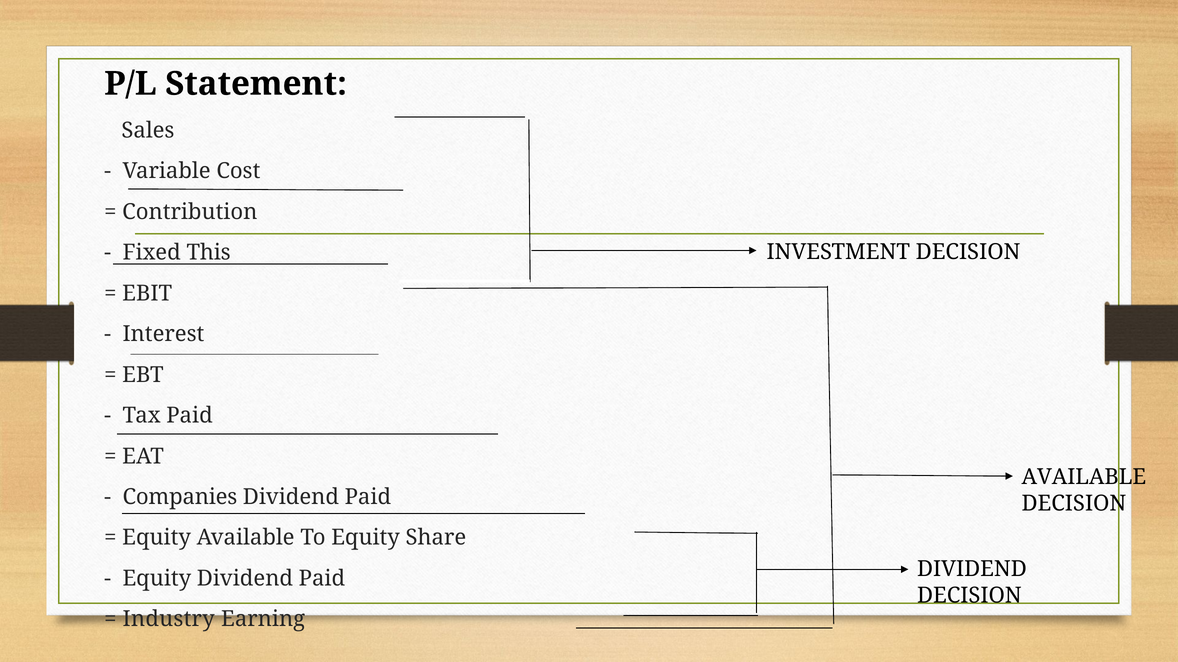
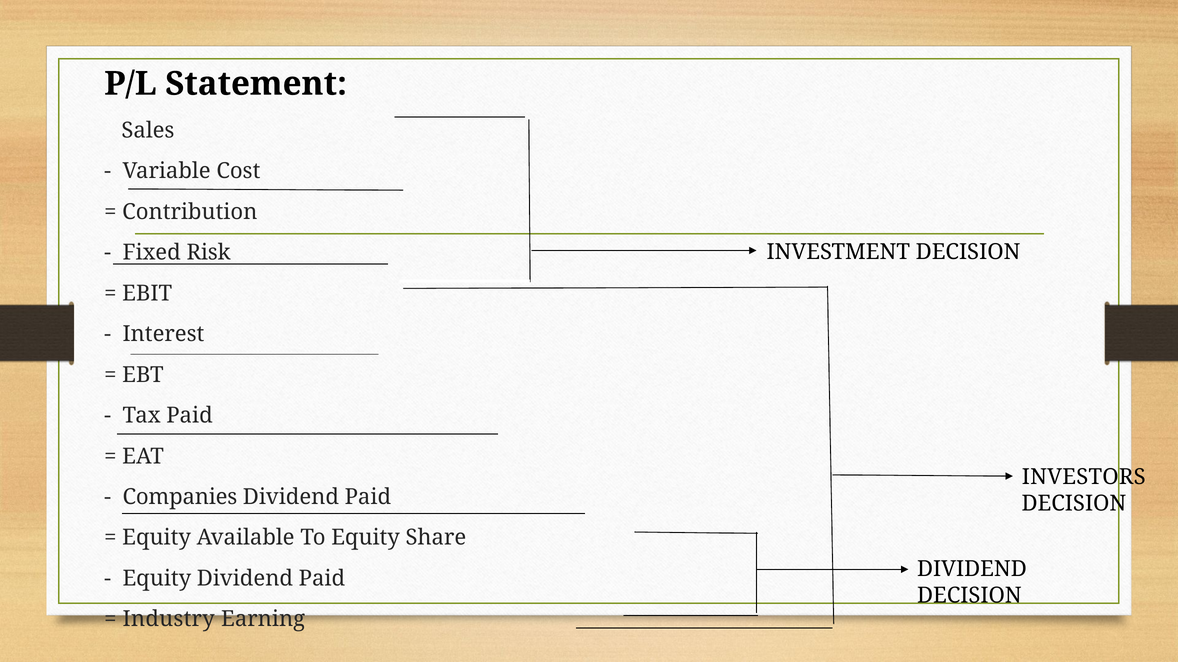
This: This -> Risk (209, 253)
AVAILABLE: AVAILABLE -> INVESTORS (1084, 477)
